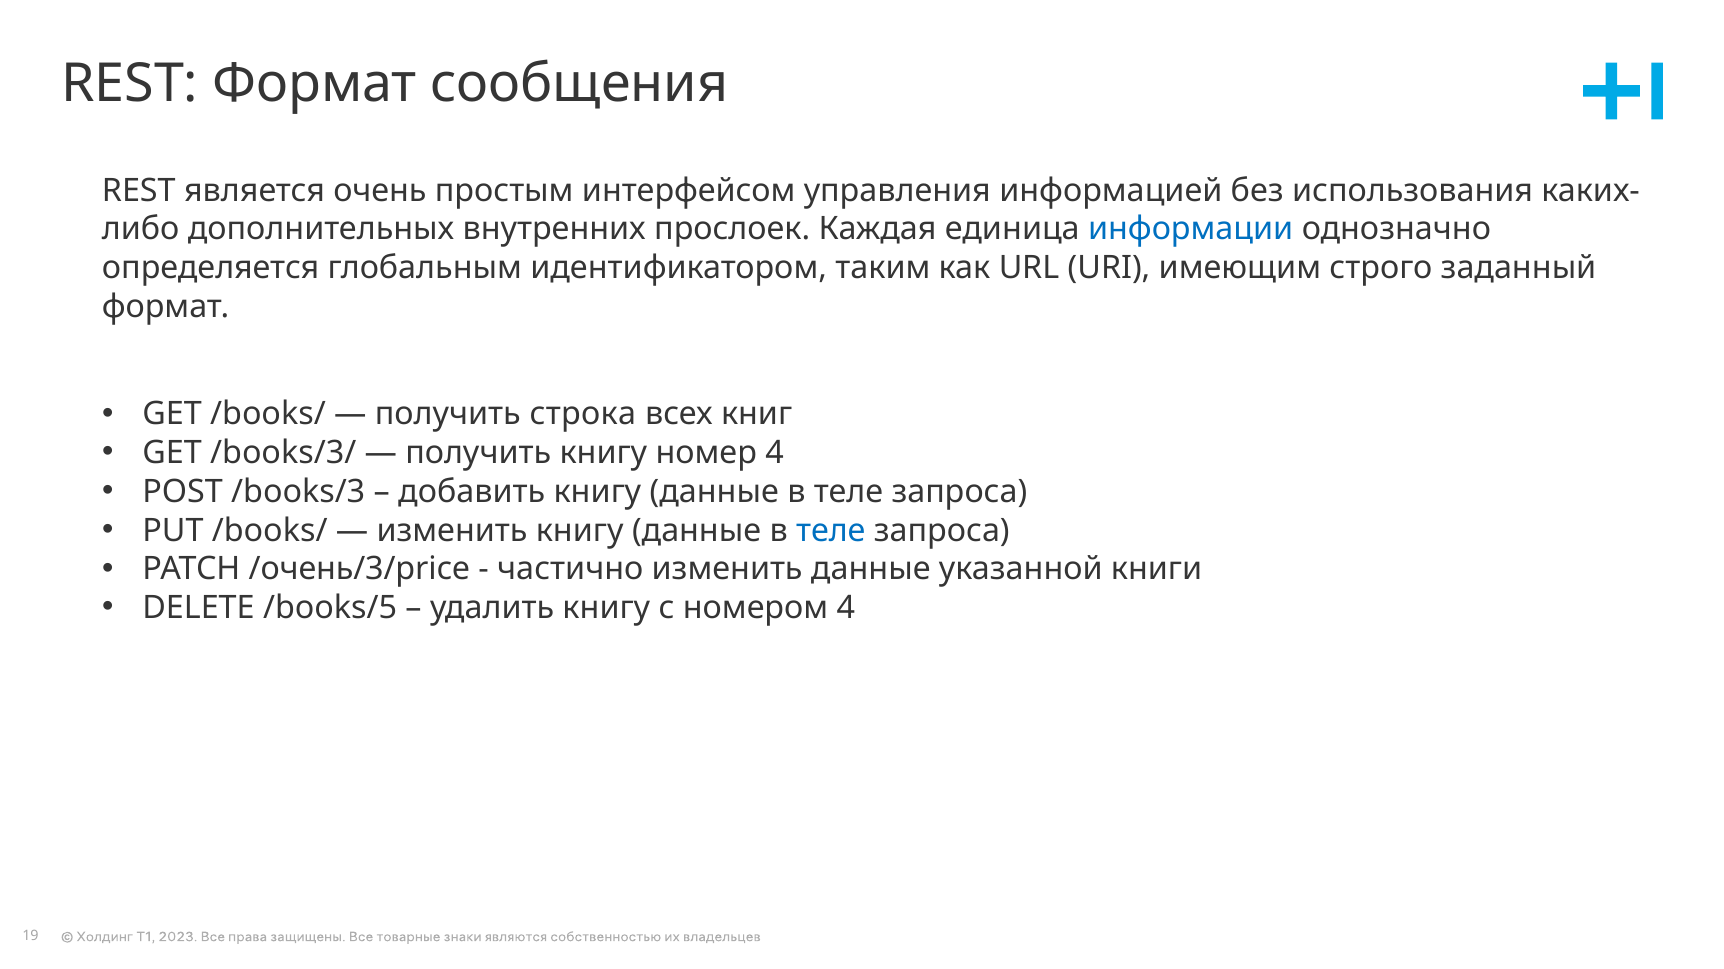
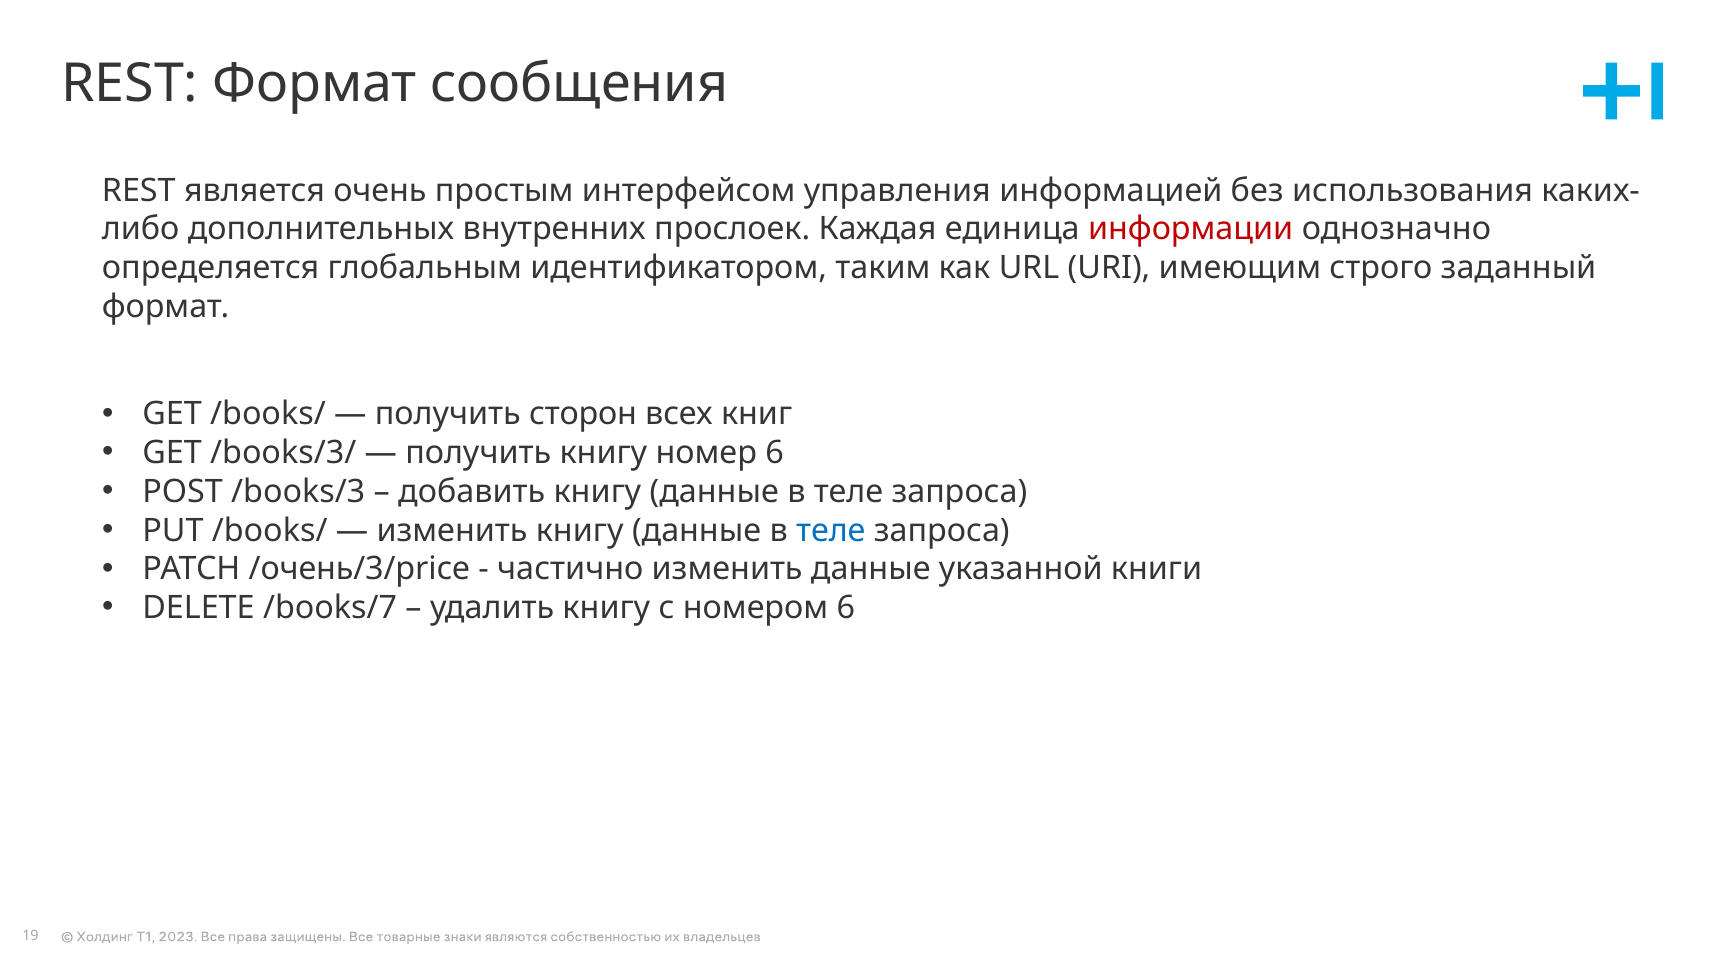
информации colour: blue -> red (1191, 229)
строка: строка -> сторон (583, 415)
номер 4: 4 -> 6 (775, 453)
/books/5: /books/5 -> /books/7 (330, 608)
номером 4: 4 -> 6 (846, 608)
